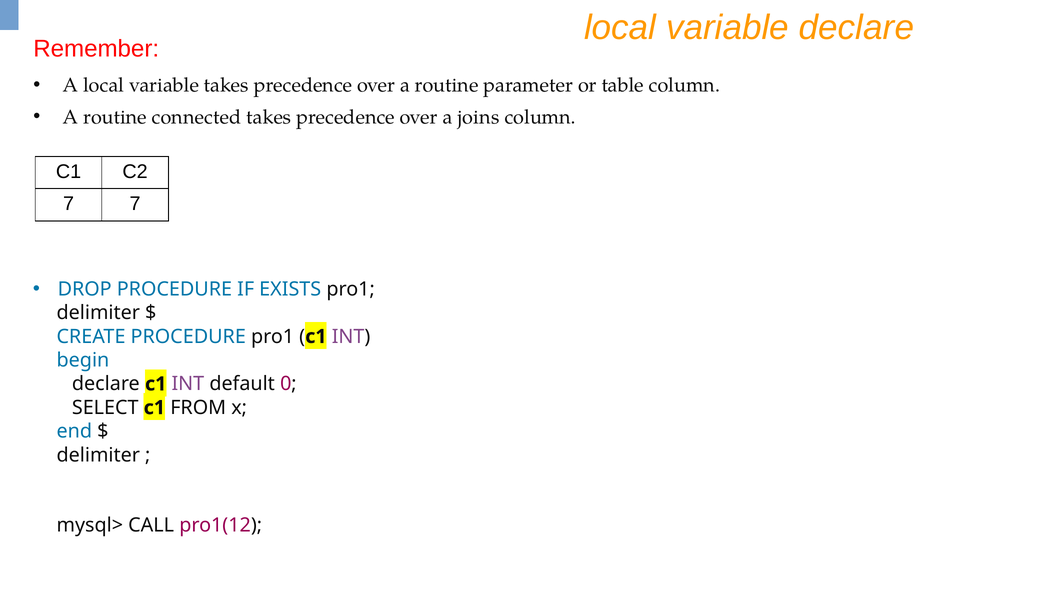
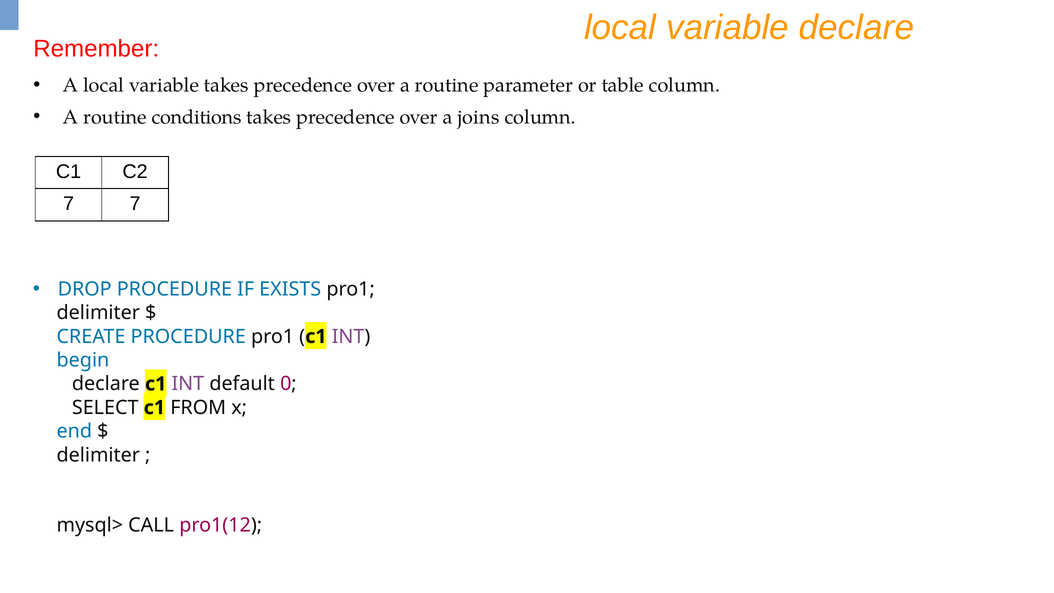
connected: connected -> conditions (197, 117)
